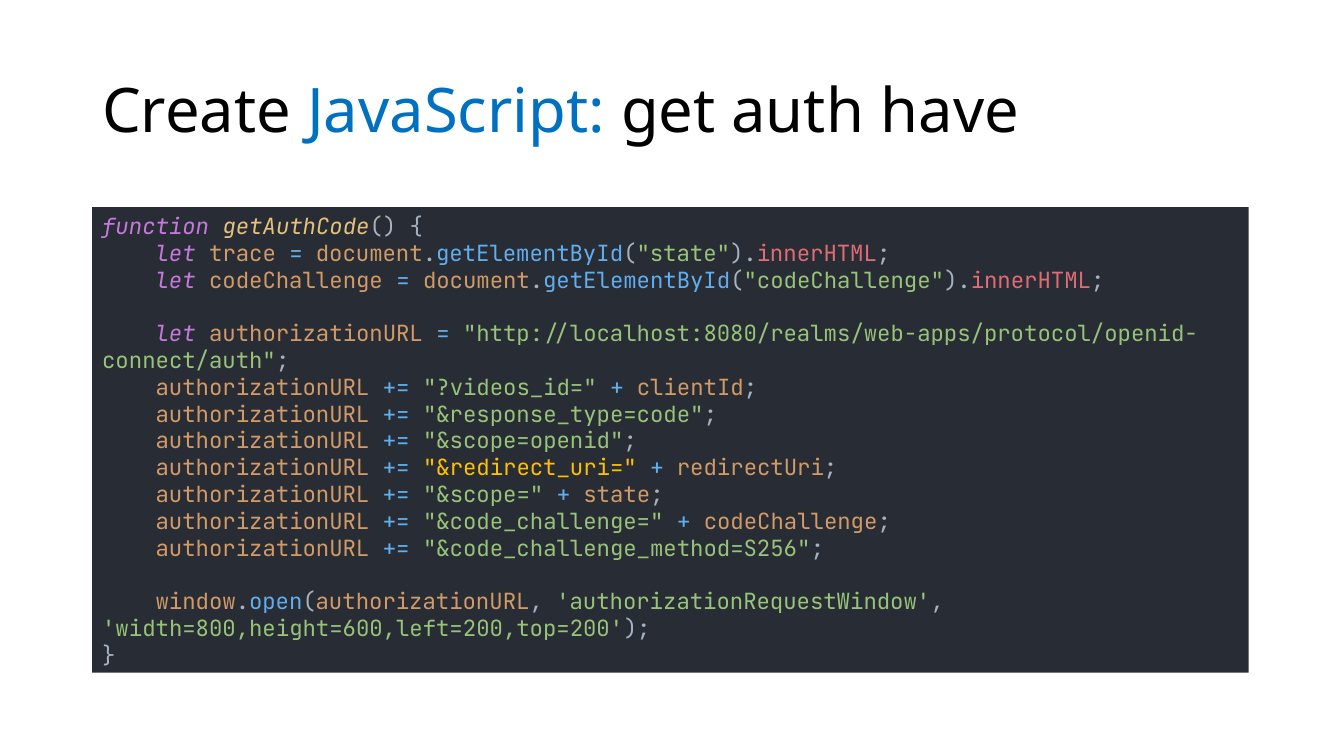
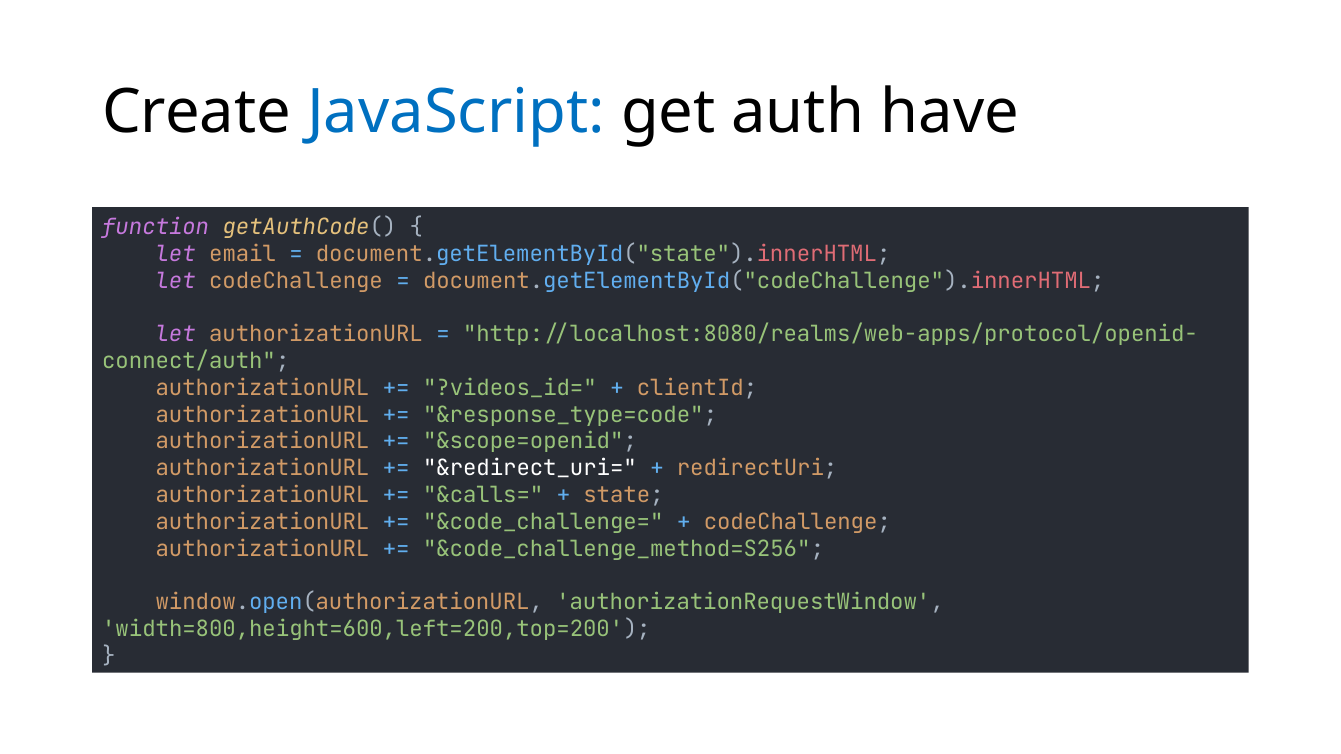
trace: trace -> email (243, 254)
&redirect_uri= colour: yellow -> white (530, 468)
&scope=: &scope= -> &calls= (483, 495)
